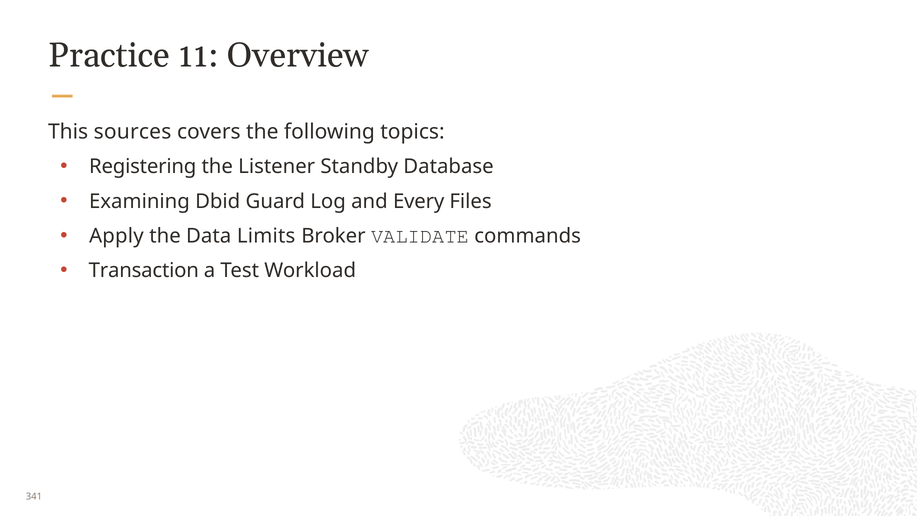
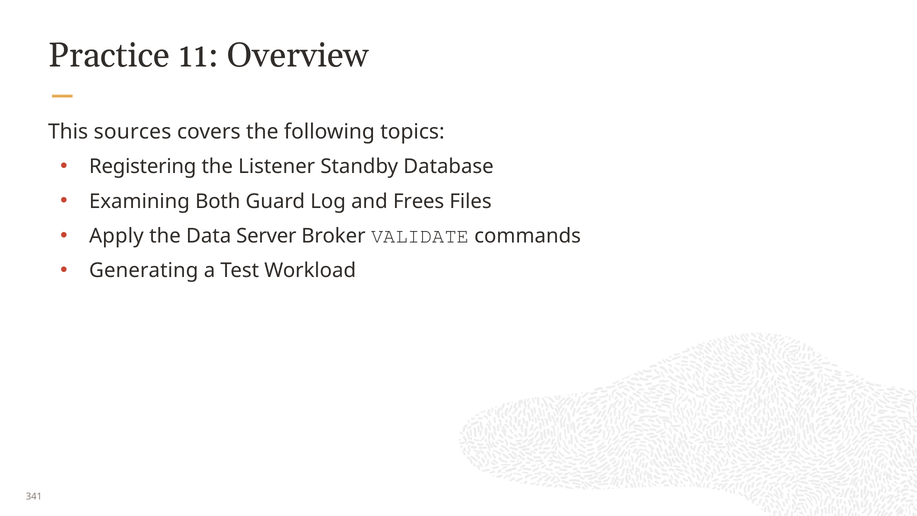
Dbid: Dbid -> Both (218, 201)
Every: Every -> Frees (419, 201)
Limits: Limits -> Server (266, 236)
Transaction: Transaction -> Generating (144, 270)
